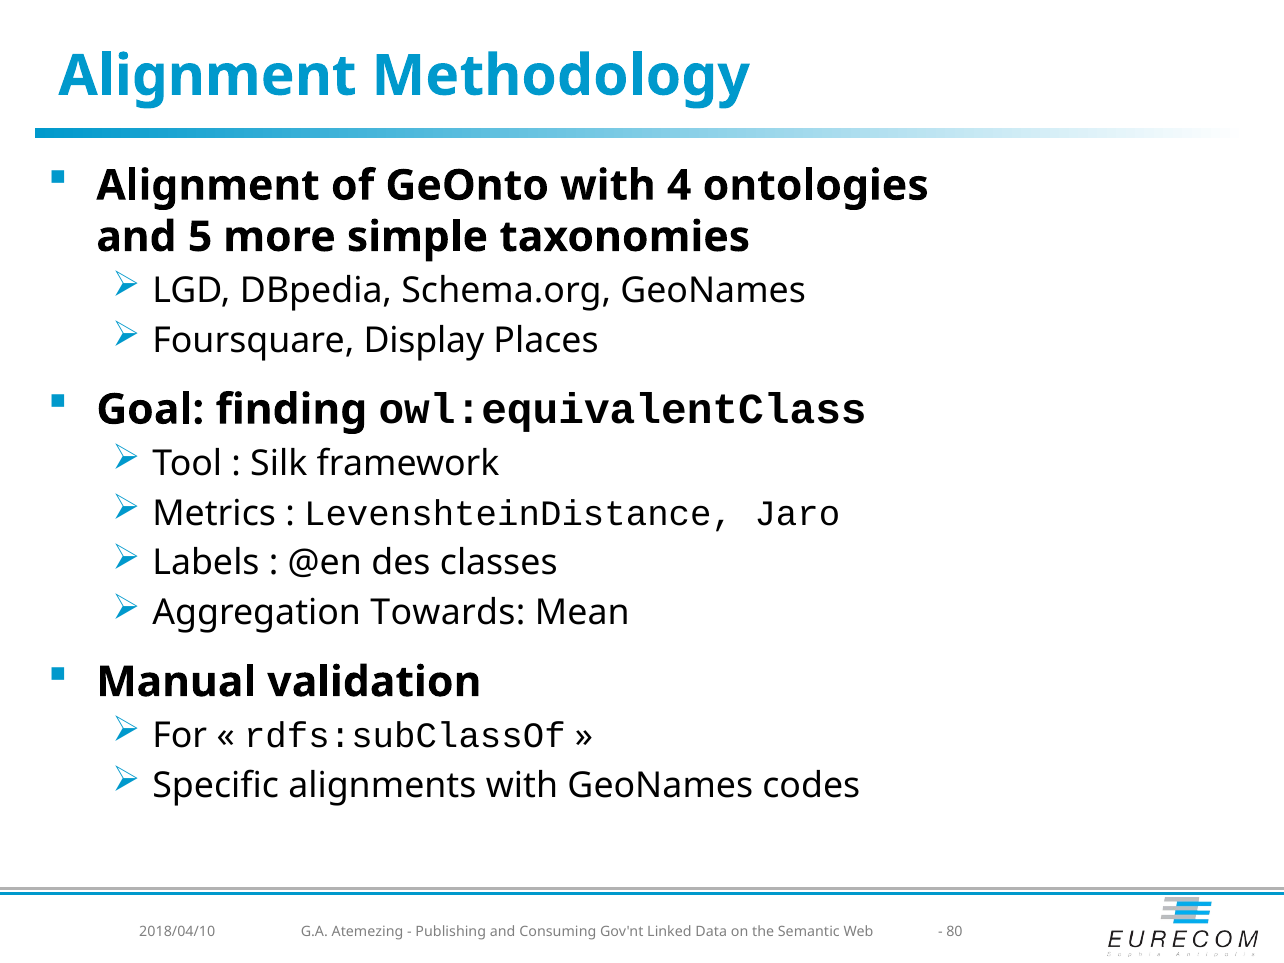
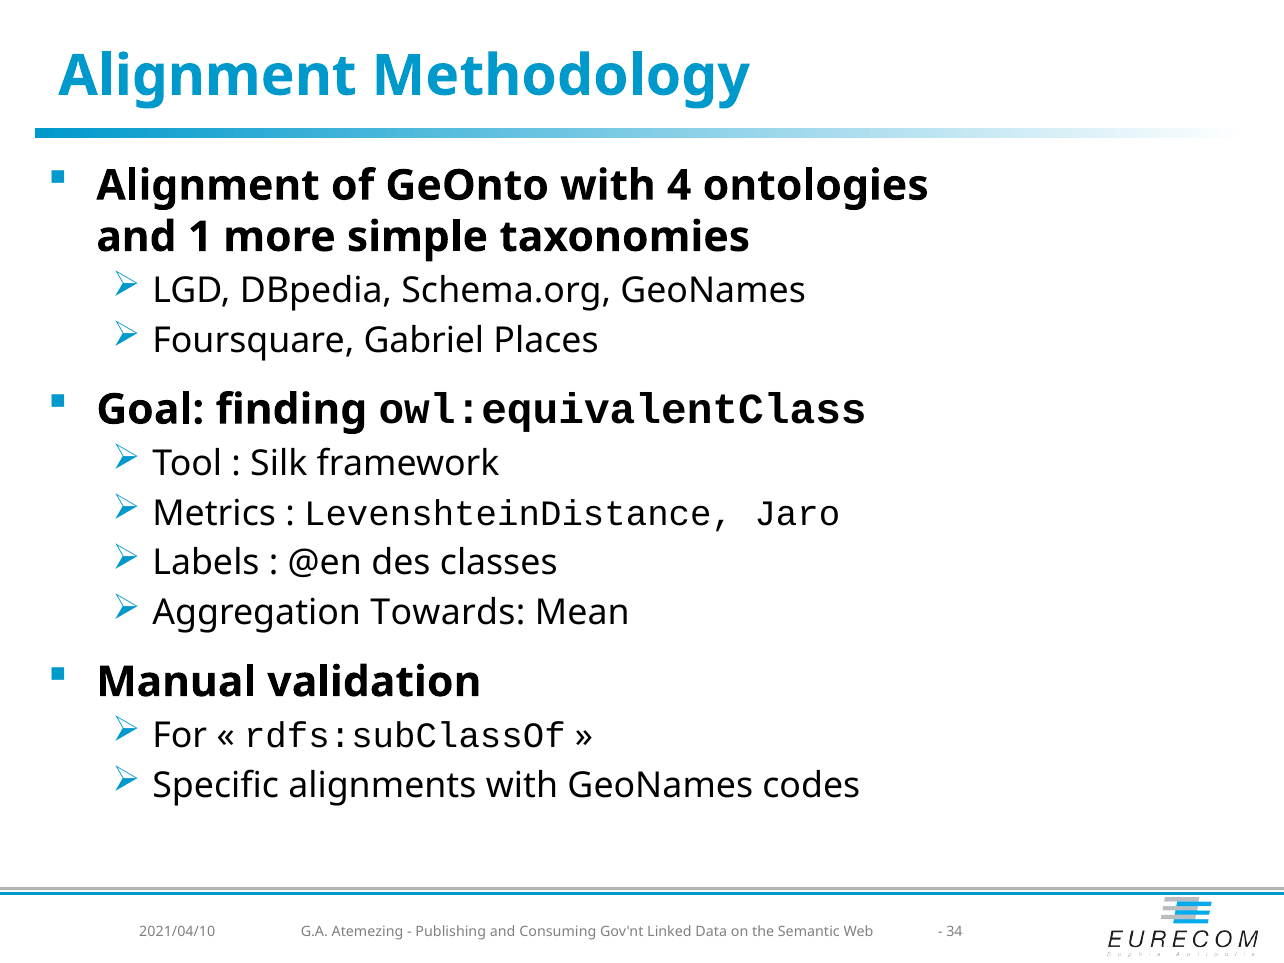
5: 5 -> 1 (200, 237)
Display: Display -> Gabriel (424, 341)
2018/04/10: 2018/04/10 -> 2021/04/10 (177, 932)
80: 80 -> 34 (954, 932)
